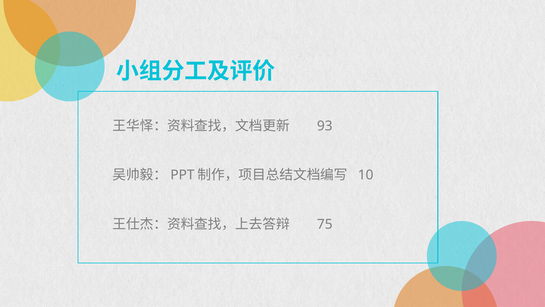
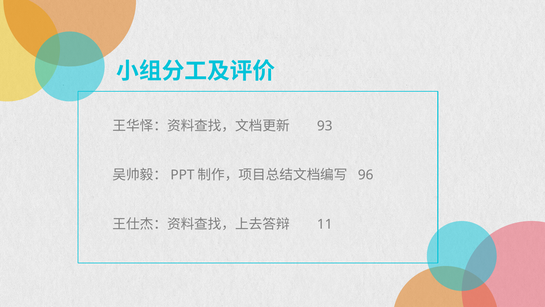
10: 10 -> 96 (366, 175)
75: 75 -> 11 (325, 224)
